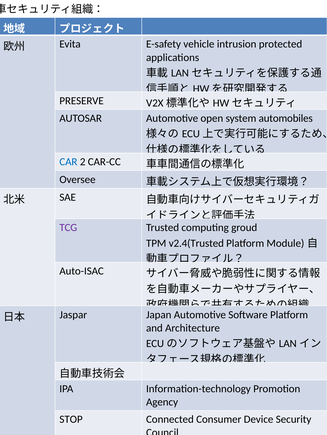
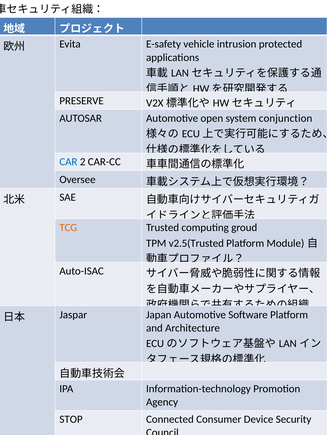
automobiles: automobiles -> conjunction (286, 119)
TCG colour: purple -> orange (68, 228)
v2.4(Trusted: v2.4(Trusted -> v2.5(Trusted (196, 244)
